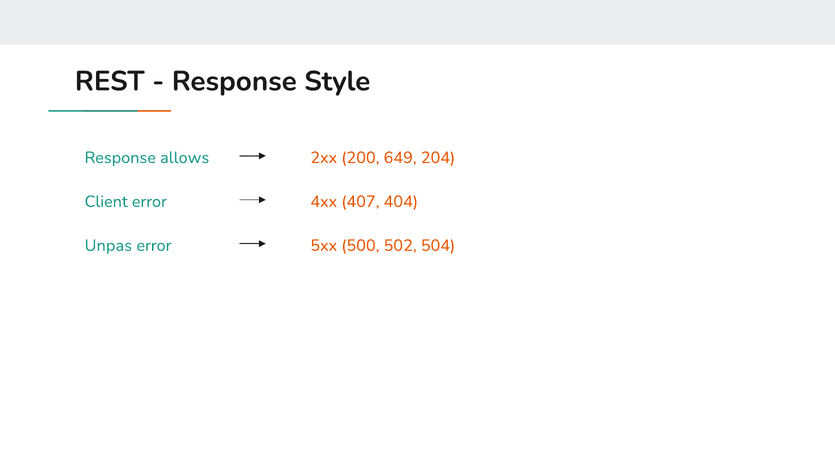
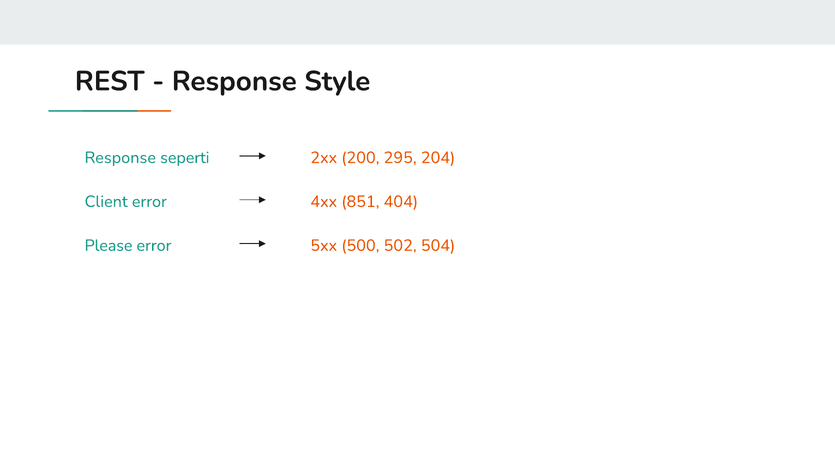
allows: allows -> seperti (185, 158)
649: 649 -> 295 (400, 158)
407: 407 -> 851 (360, 201)
Unpas: Unpas -> Please (108, 245)
